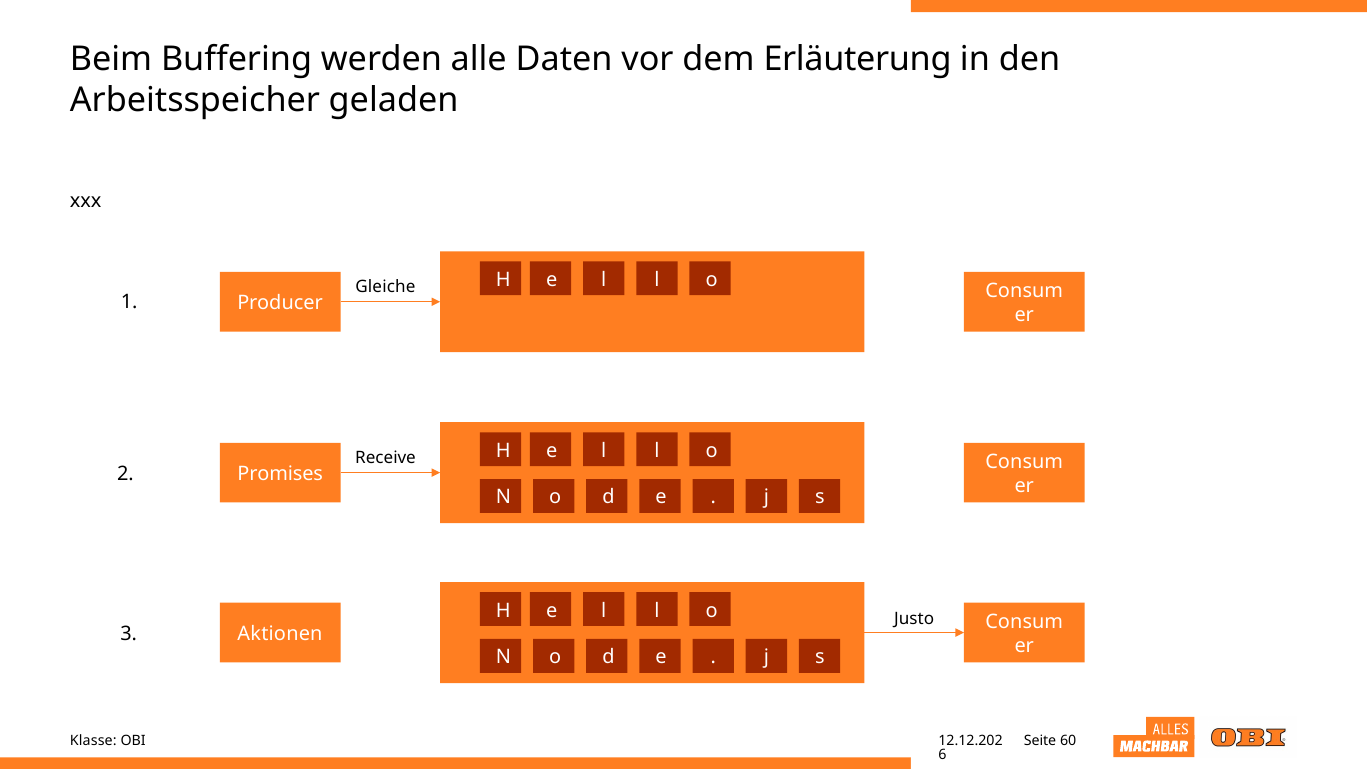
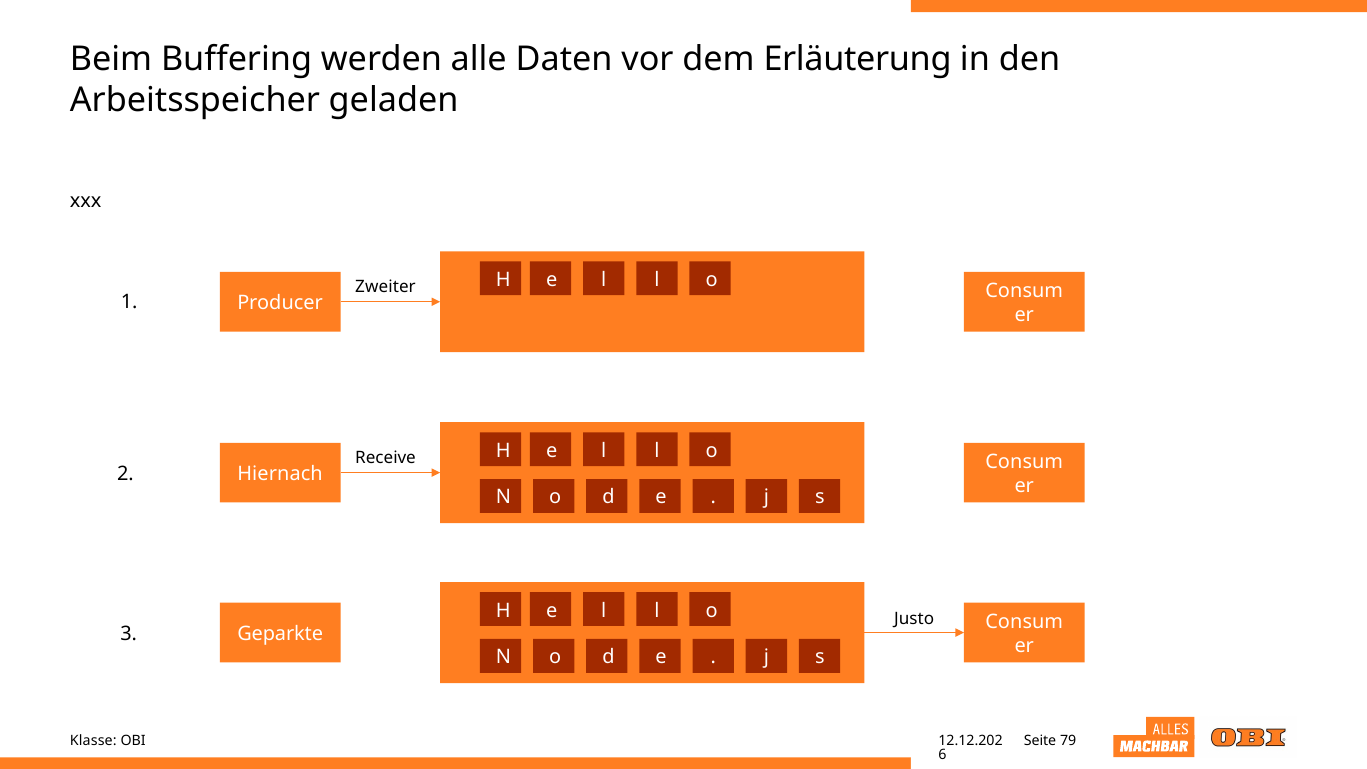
Gleiche: Gleiche -> Zweiter (385, 287)
Promises: Promises -> Hiernach (280, 474)
Aktionen: Aktionen -> Geparkte (280, 634)
60: 60 -> 79 (1068, 741)
